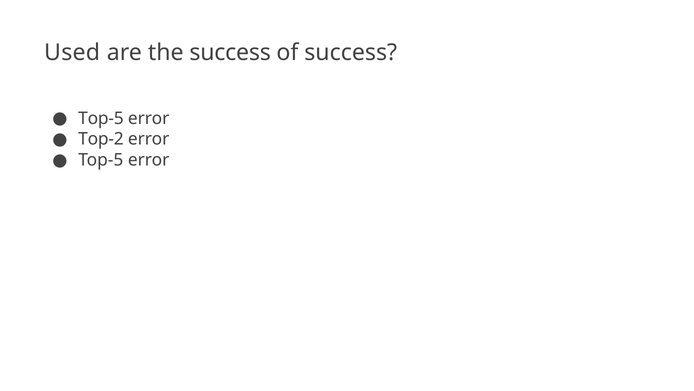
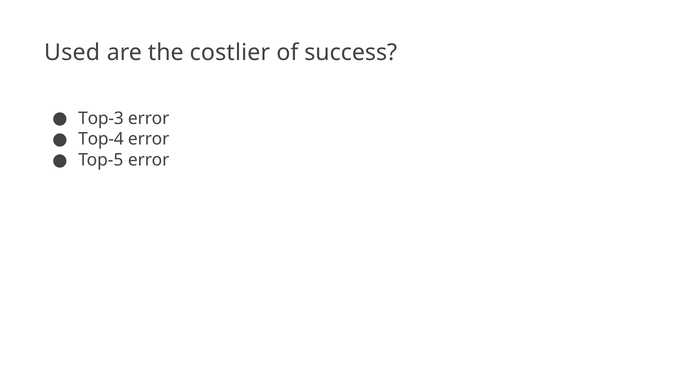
the success: success -> costlier (230, 53)
Top-5: Top-5 -> Top-3 (101, 118)
Top-2: Top-2 -> Top-4 (101, 139)
